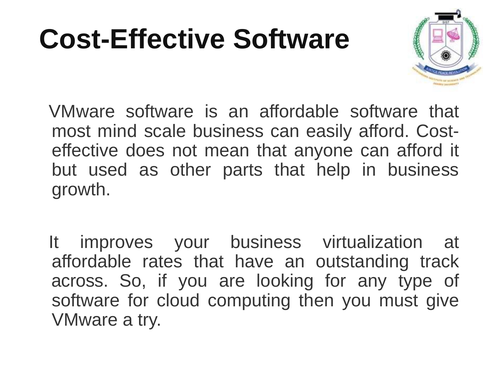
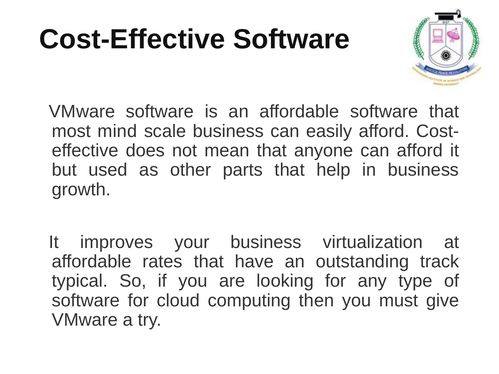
across: across -> typical (80, 281)
